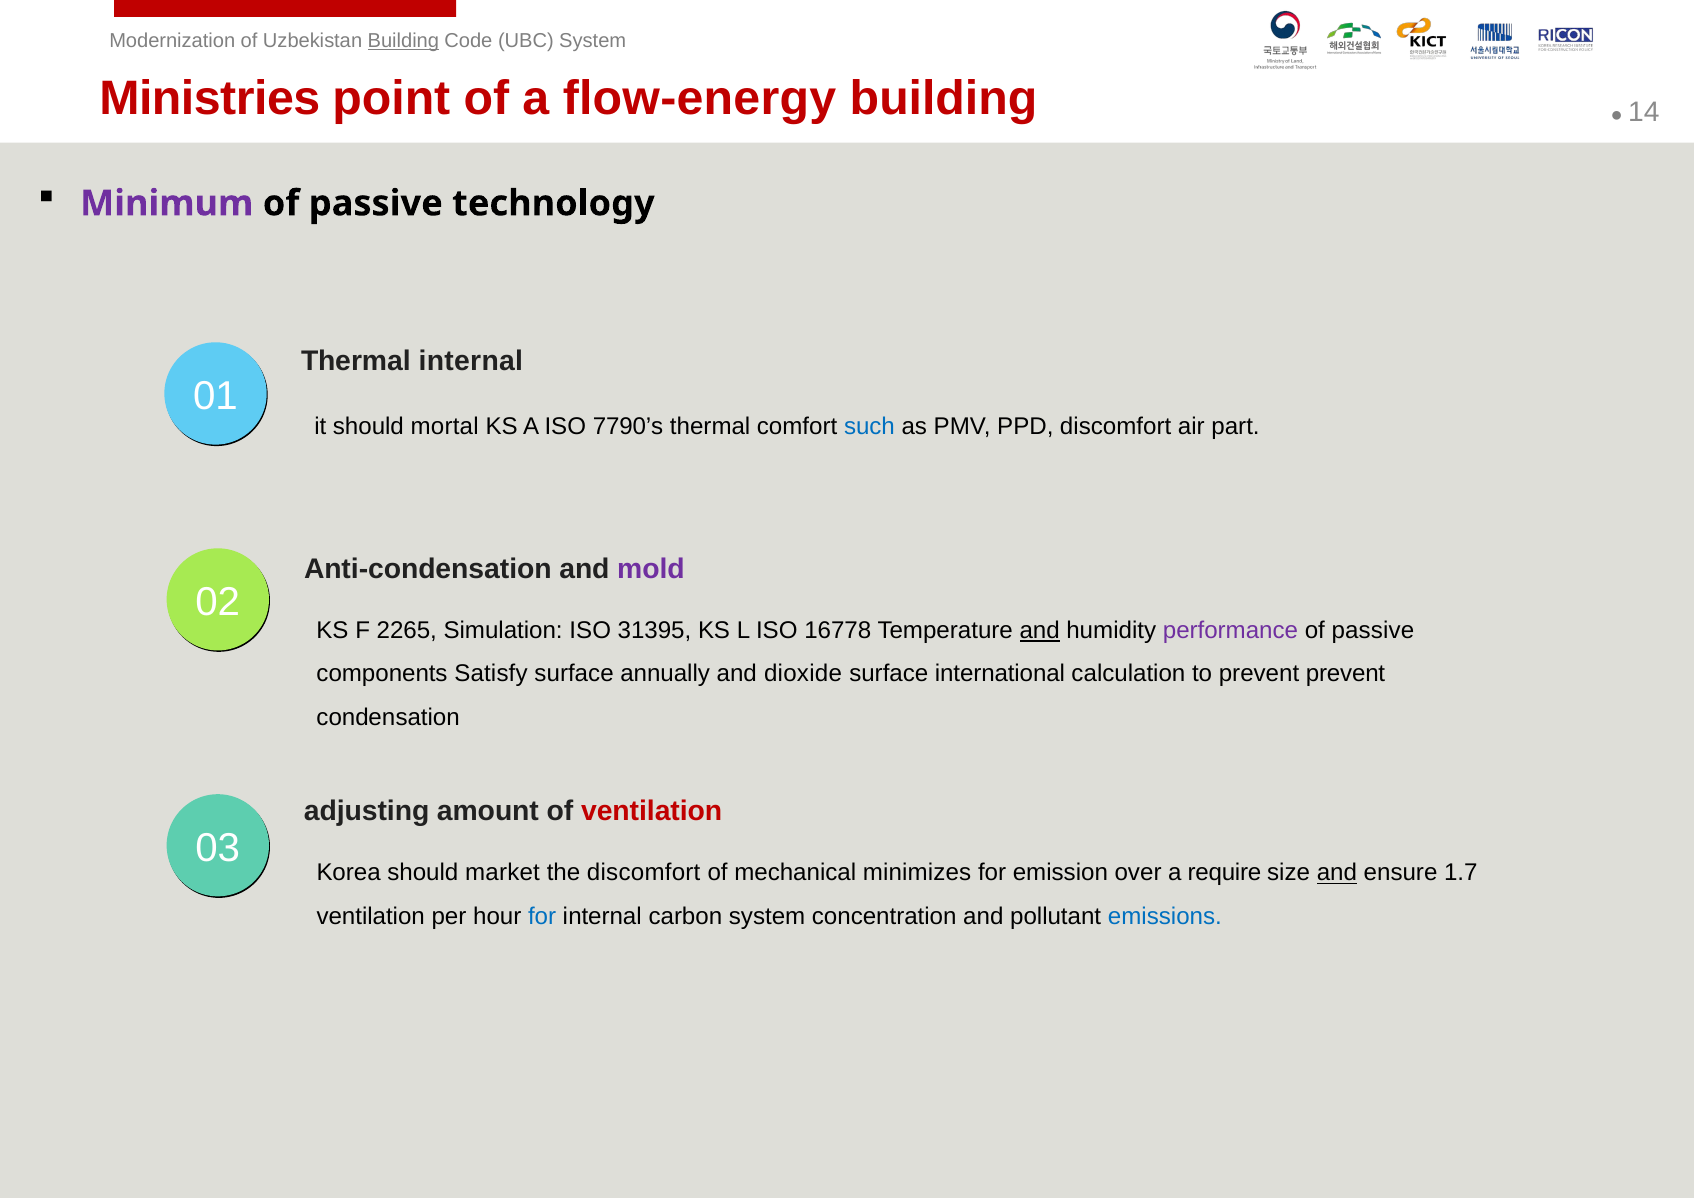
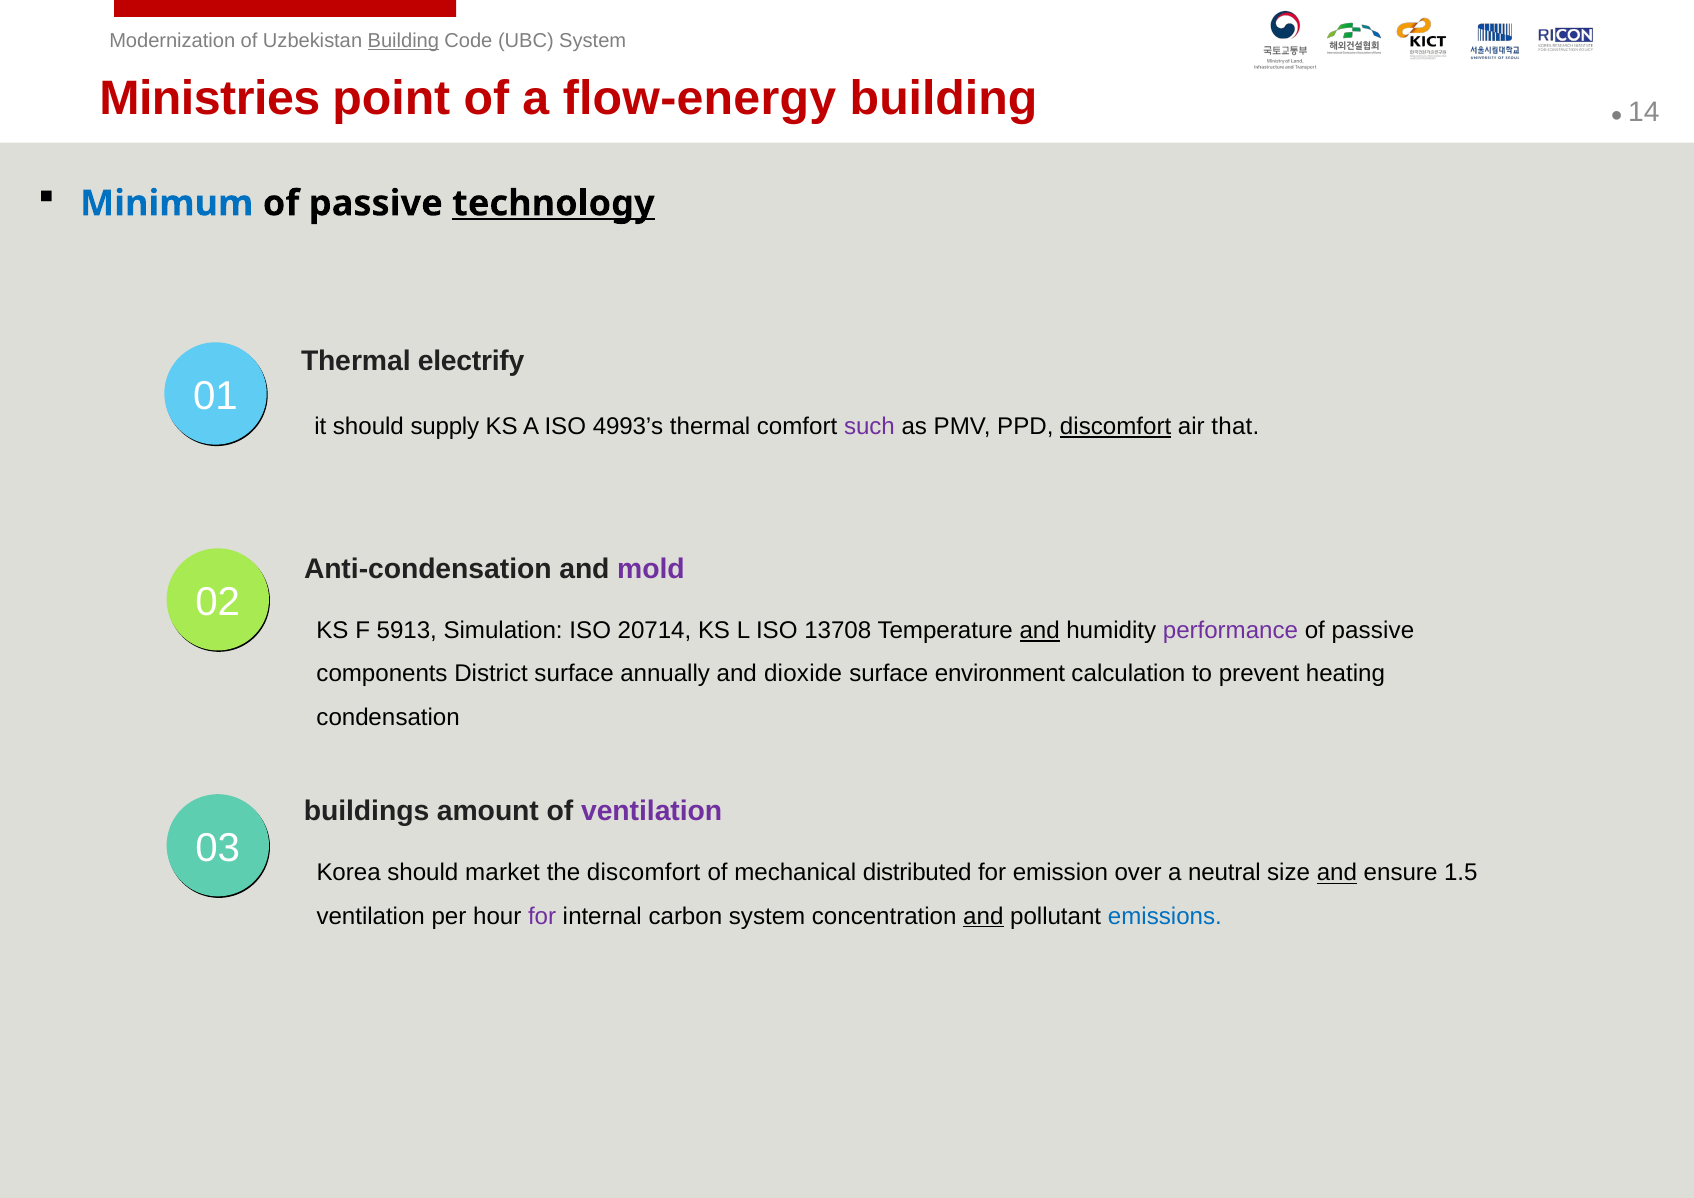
Minimum colour: purple -> blue (167, 203)
technology underline: none -> present (553, 203)
Thermal internal: internal -> electrify (471, 361)
mortal: mortal -> supply (445, 426)
7790’s: 7790’s -> 4993’s (628, 426)
such colour: blue -> purple (869, 426)
discomfort underline: none -> present (1116, 426)
part: part -> that (1235, 426)
2265: 2265 -> 5913 (407, 630)
31395: 31395 -> 20714 (654, 630)
16778: 16778 -> 13708 (838, 630)
Satisfy: Satisfy -> District (491, 674)
international: international -> environment (1000, 674)
prevent prevent: prevent -> heating (1345, 674)
adjusting: adjusting -> buildings (367, 811)
ventilation colour: red -> purple (652, 811)
minimizes: minimizes -> distributed (917, 873)
require: require -> neutral (1224, 873)
1.7: 1.7 -> 1.5 (1461, 873)
for colour: blue -> purple (542, 916)
and underline: none -> present (983, 916)
